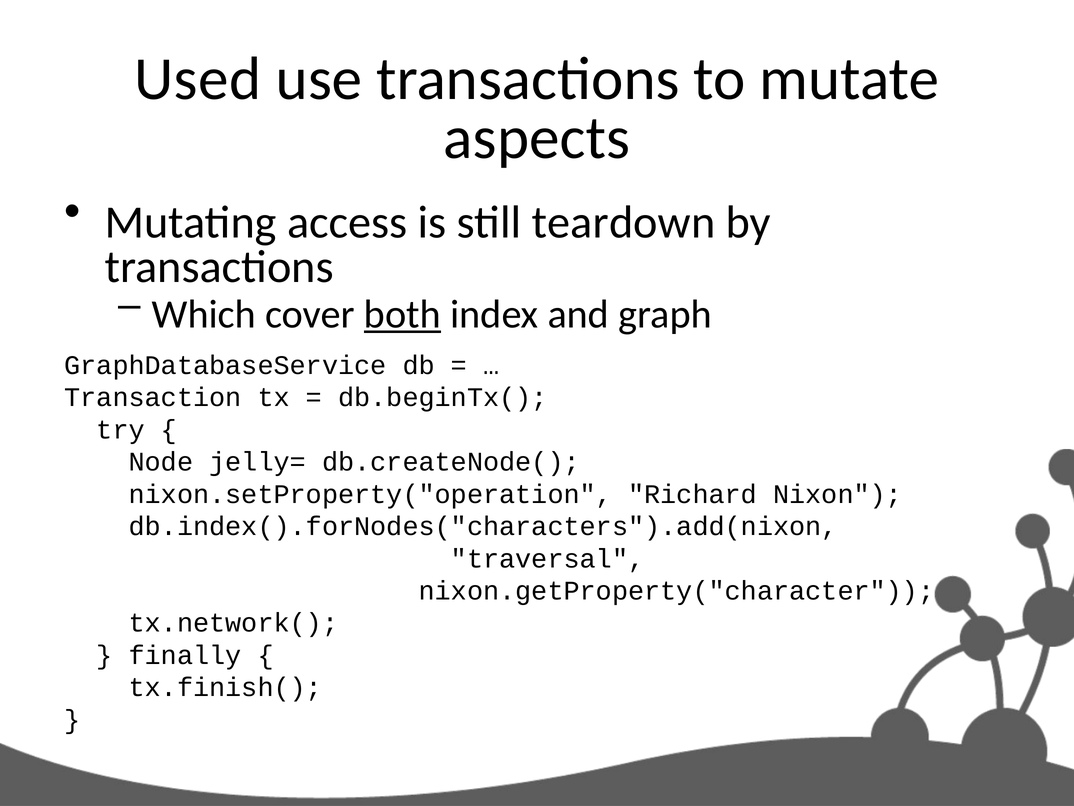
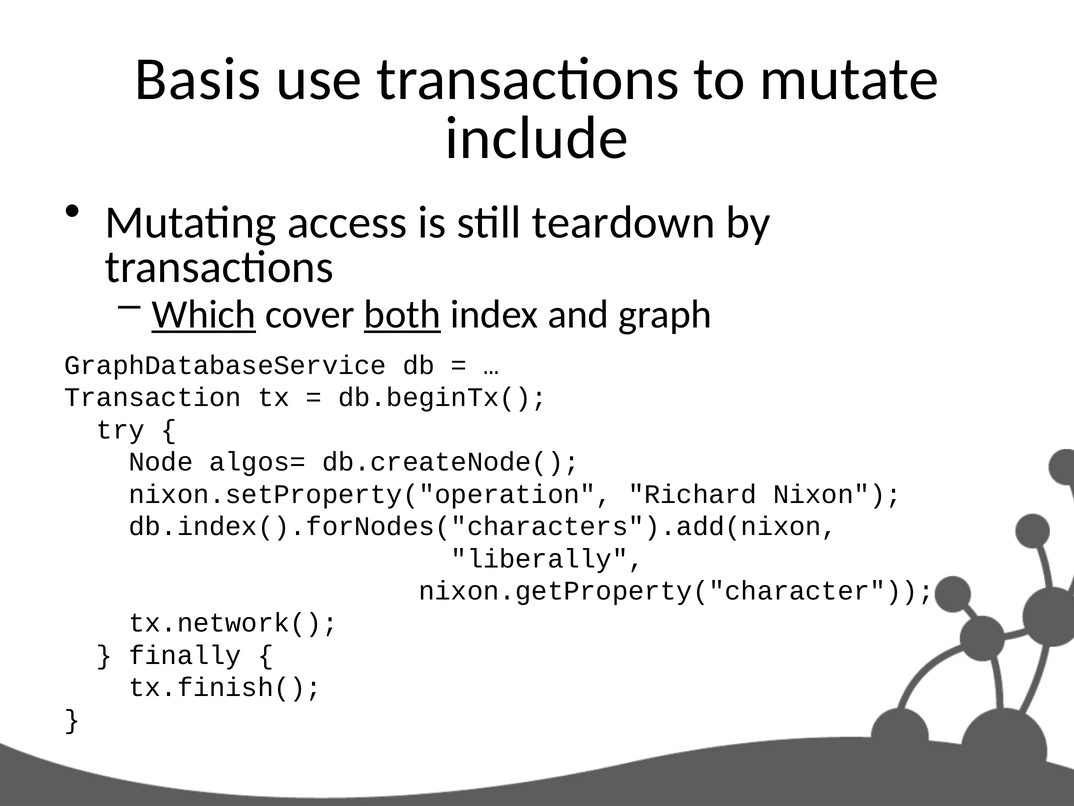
Used: Used -> Basis (198, 79)
aspects: aspects -> include (537, 138)
Which underline: none -> present (204, 314)
jelly=: jelly= -> algos= (258, 462)
traversal: traversal -> liberally (548, 558)
